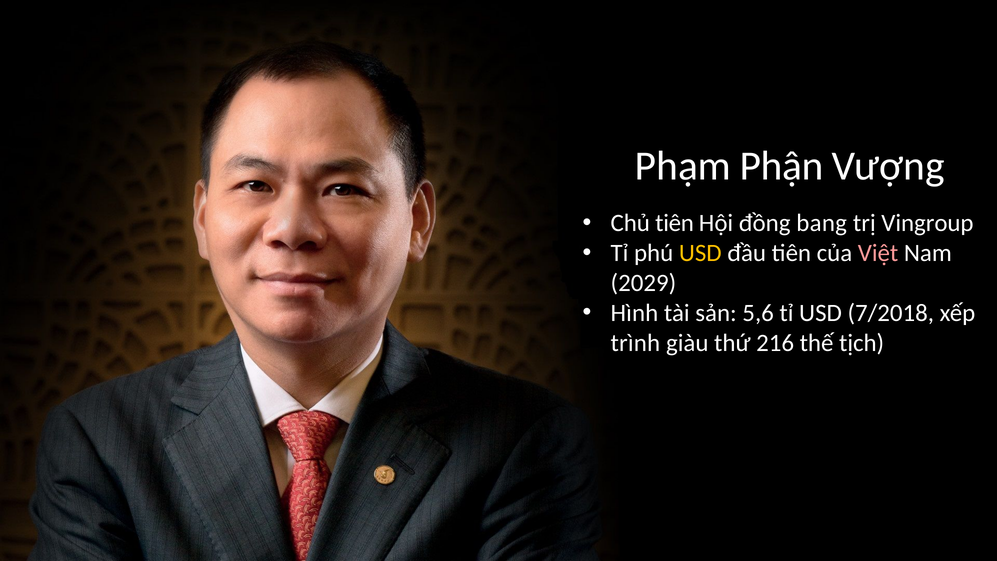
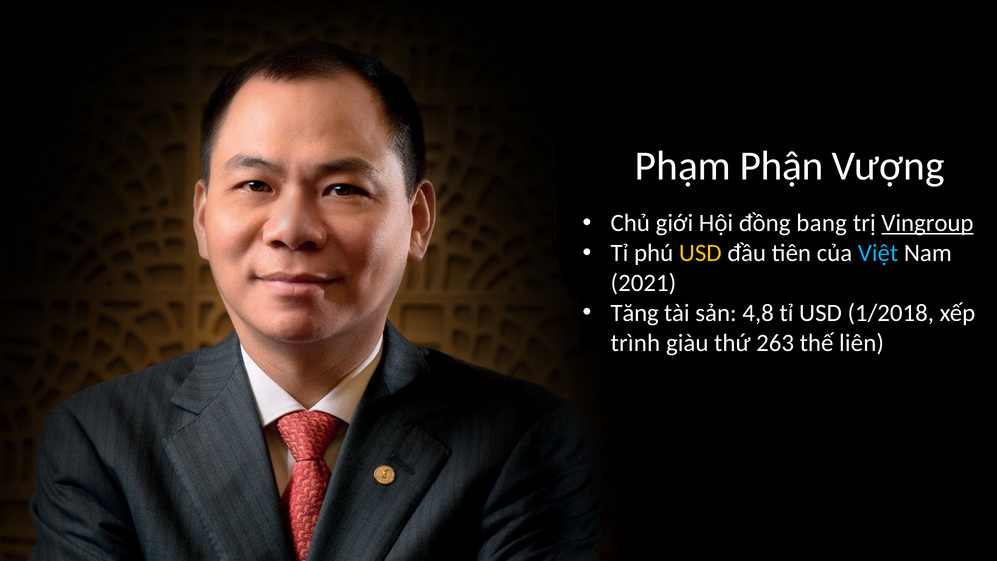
Chủ tiên: tiên -> giới (674, 223)
Vingroup underline: none -> present (927, 223)
Việt colour: pink -> light blue (878, 253)
2029: 2029 -> 2021 (643, 283)
Hình: Hình -> Tăng (635, 313)
5,6: 5,6 -> 4,8 (758, 313)
7/2018: 7/2018 -> 1/2018 (891, 313)
216: 216 -> 263 (775, 343)
tịch: tịch -> liên (862, 343)
